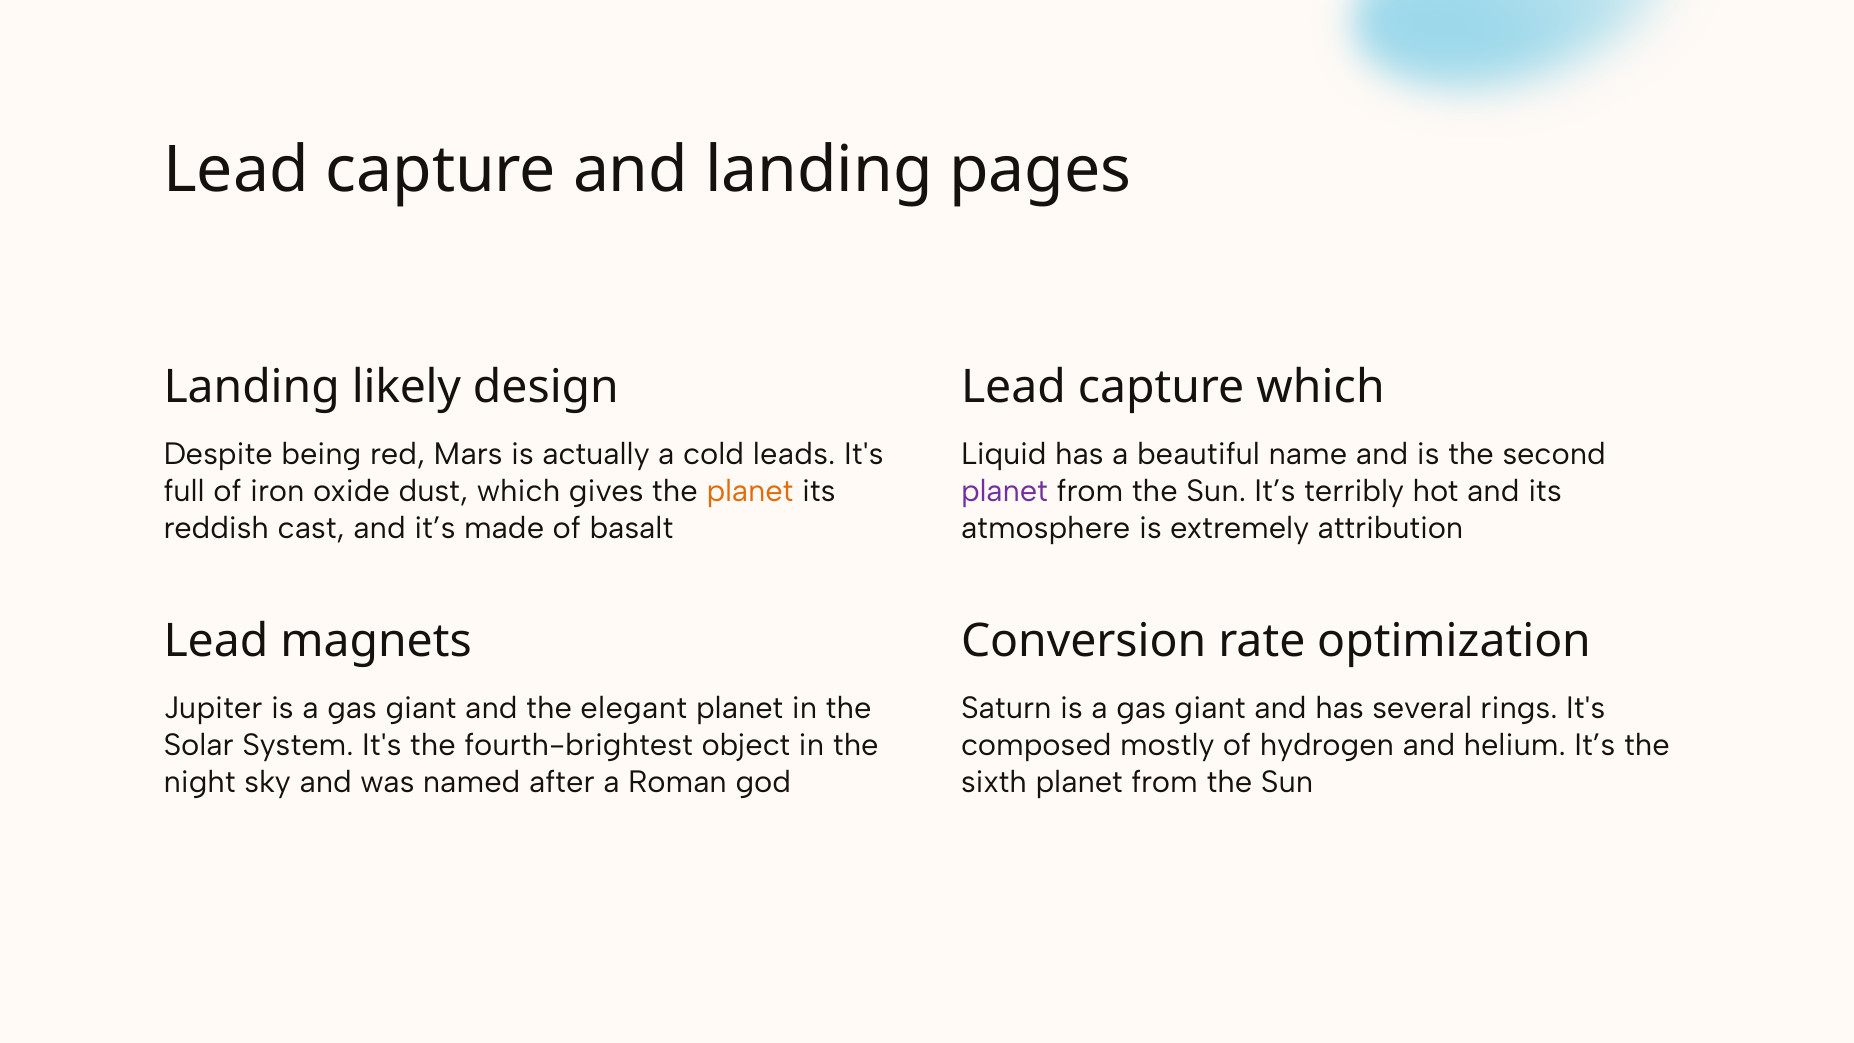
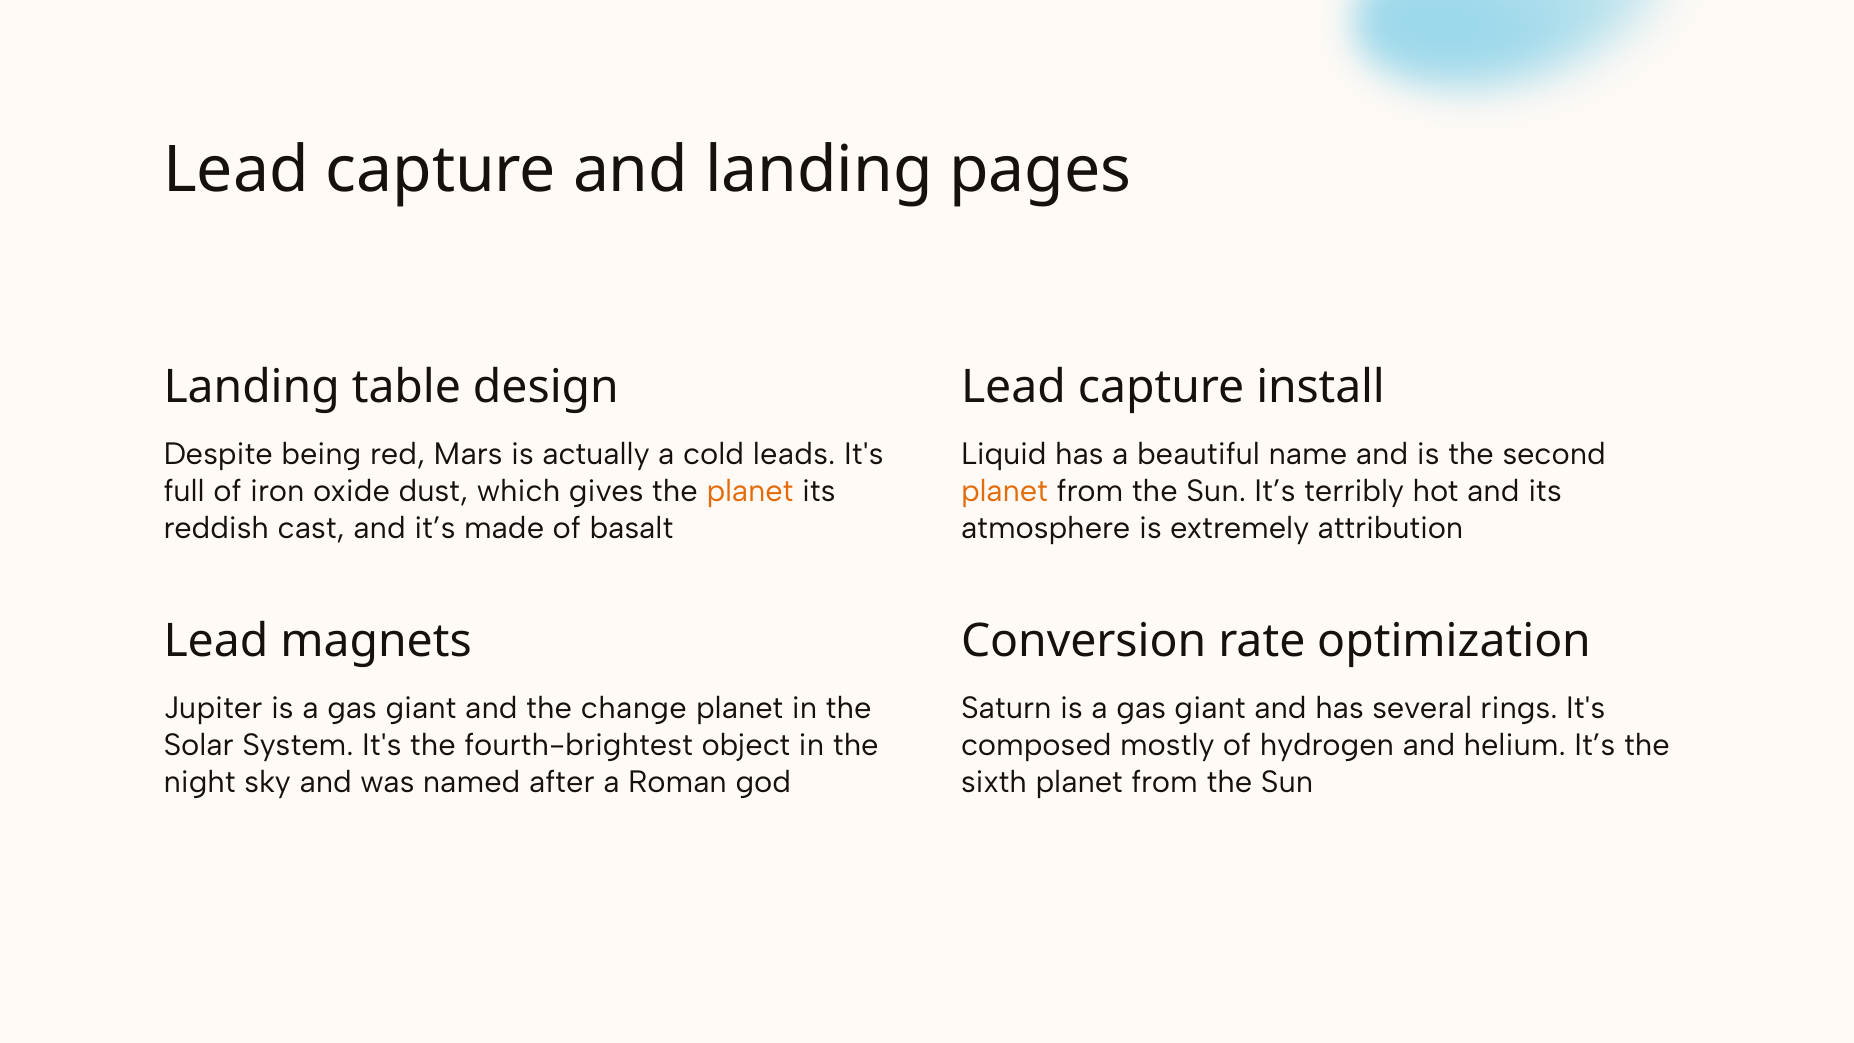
likely: likely -> table (406, 387)
capture which: which -> install (1321, 387)
planet colour: purple -> orange (1004, 491)
elegant: elegant -> change (634, 708)
